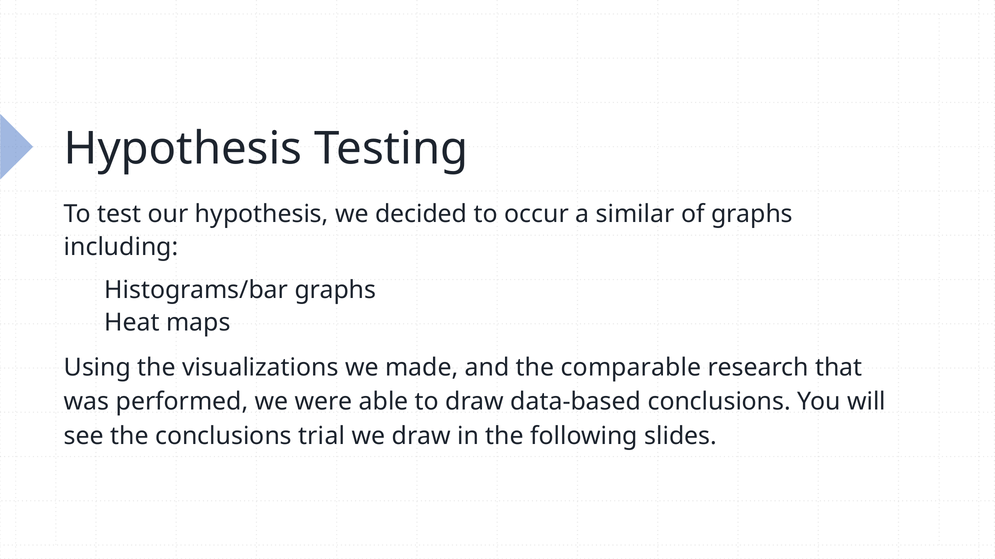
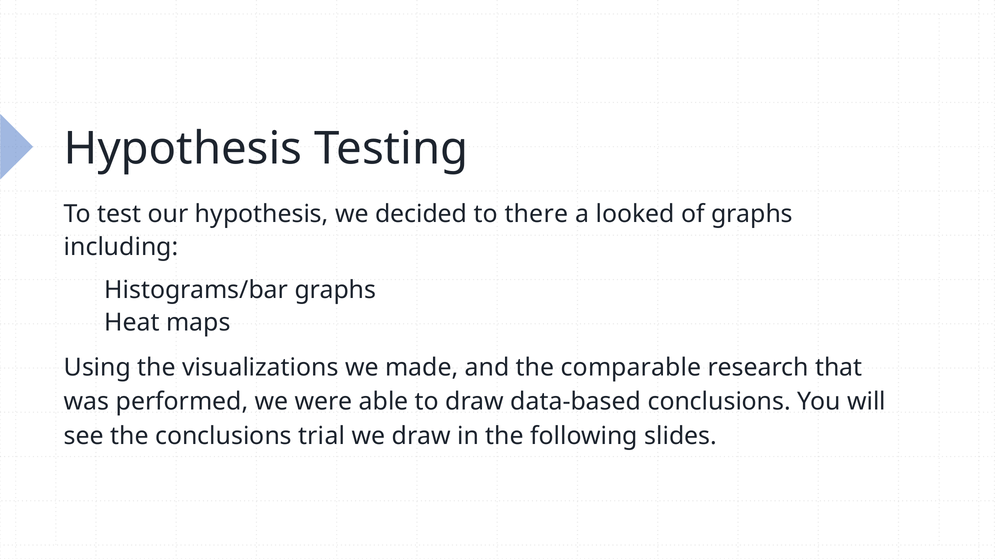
occur: occur -> there (536, 214)
similar: similar -> looked (635, 214)
